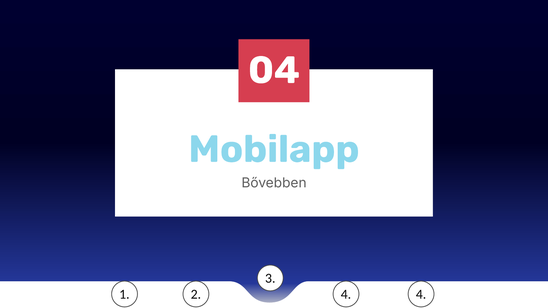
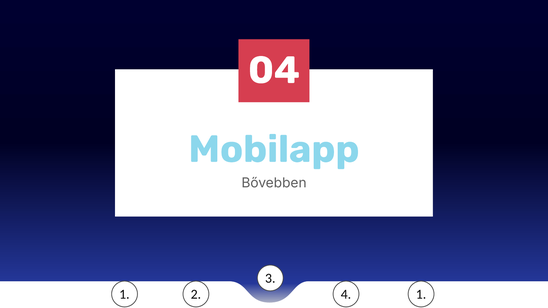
4 4: 4 -> 1 (421, 294)
